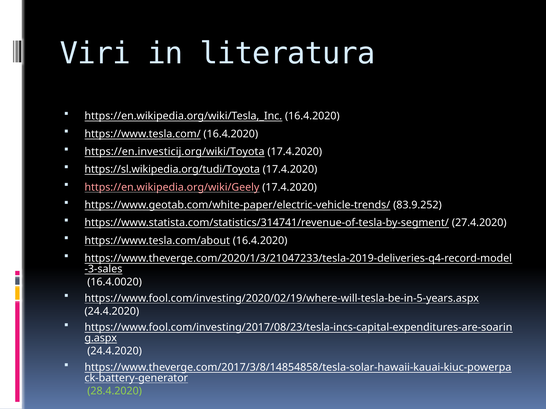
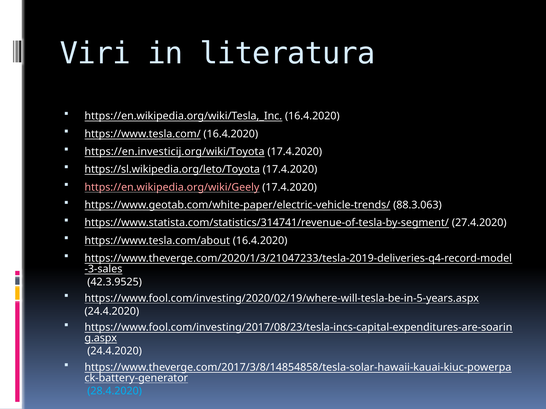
https://sl.wikipedia.org/tudi/Toyota: https://sl.wikipedia.org/tudi/Toyota -> https://sl.wikipedia.org/leto/Toyota (172, 170)
83.9.252: 83.9.252 -> 88.3.063 (417, 205)
16.4.0020: 16.4.0020 -> 42.3.9525 (115, 282)
28.4.2020 colour: light green -> light blue (115, 391)
